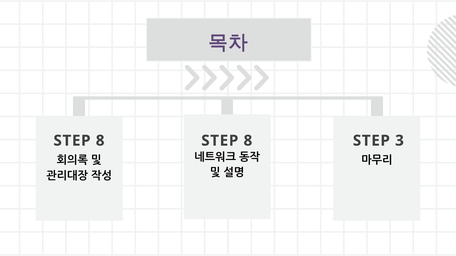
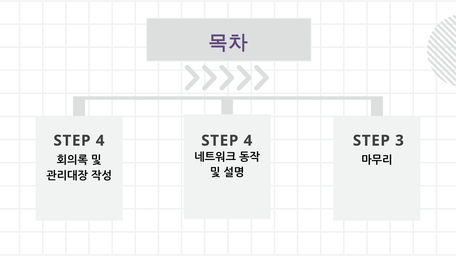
8: 8 -> 4 (100, 141)
8: 8 -> 4 (248, 141)
